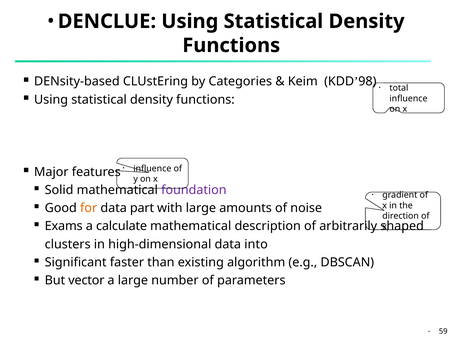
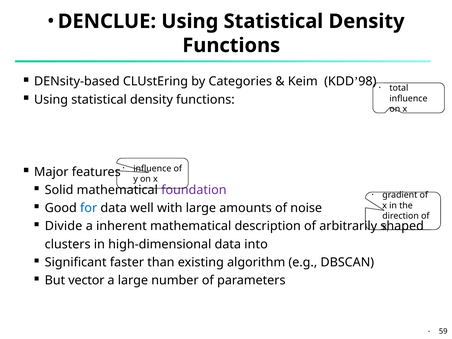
for colour: orange -> blue (89, 208)
part: part -> well (142, 208)
Exams: Exams -> Divide (64, 226)
calculate: calculate -> inherent (121, 226)
